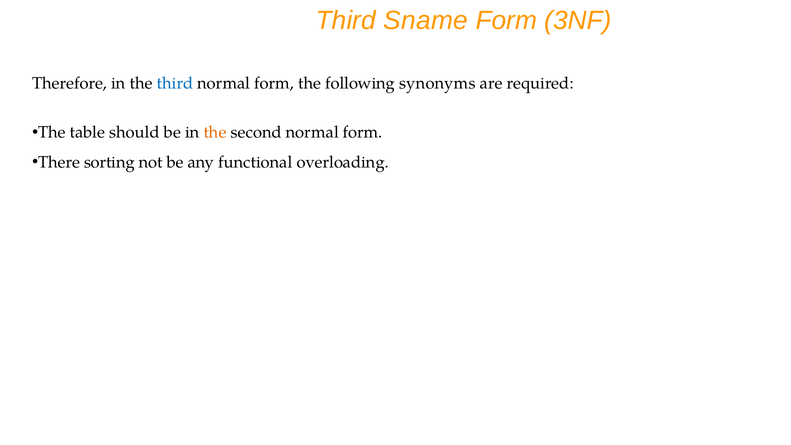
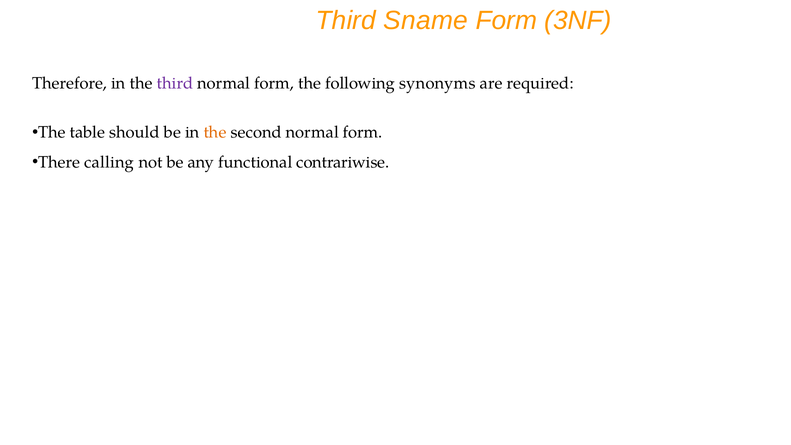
third colour: blue -> purple (175, 83)
sorting: sorting -> calling (109, 162)
overloading: overloading -> contrariwise (343, 162)
